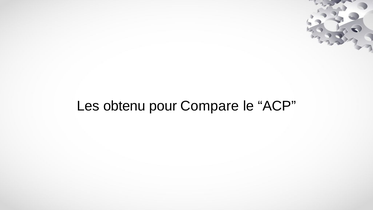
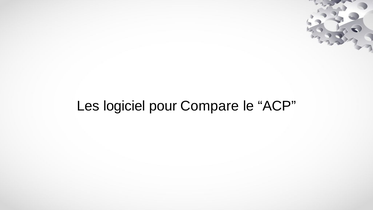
obtenu: obtenu -> logiciel (124, 106)
